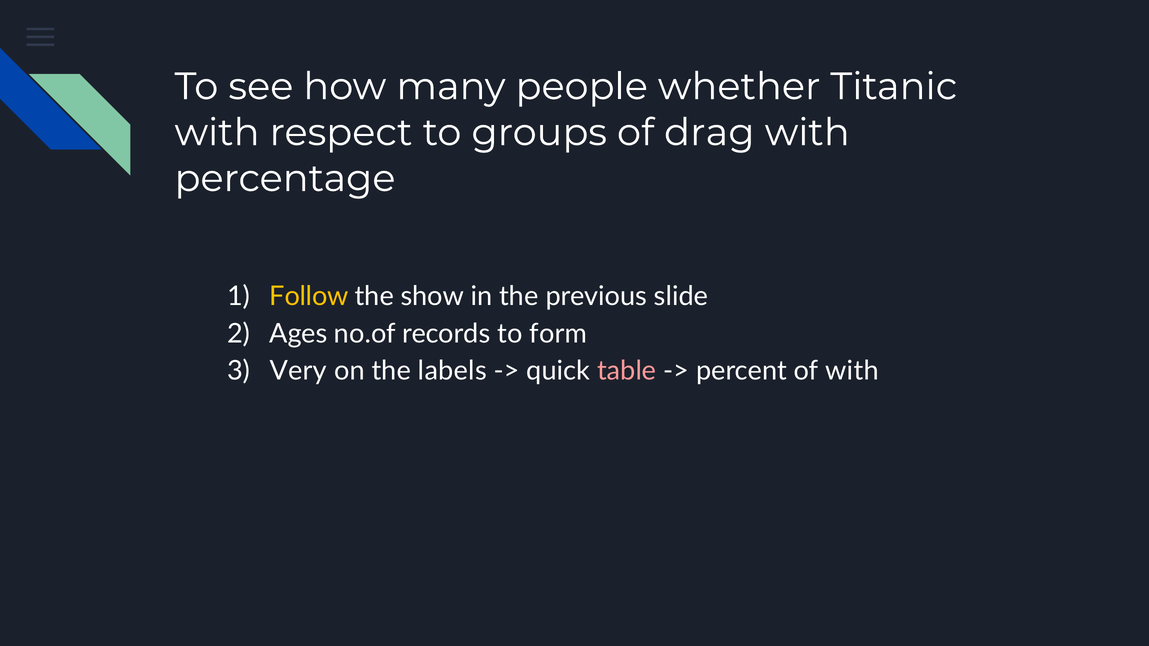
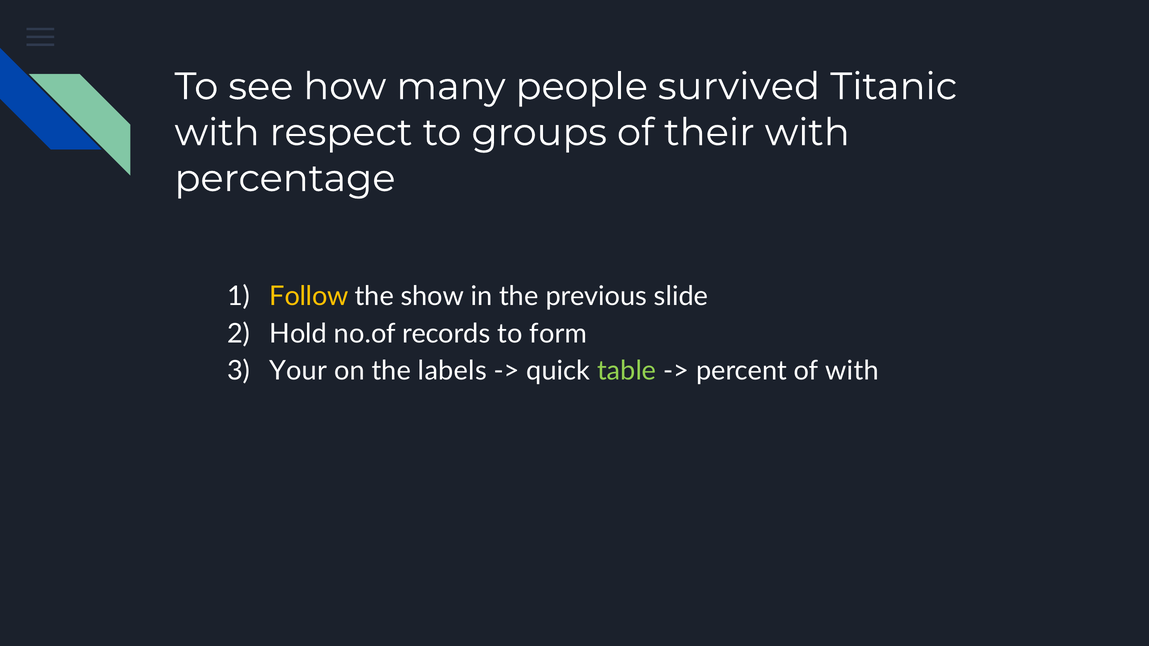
whether: whether -> survived (739, 87)
drag: drag -> their (709, 133)
Ages: Ages -> Hold (298, 334)
Very: Very -> Your (298, 371)
table colour: pink -> light green (627, 371)
